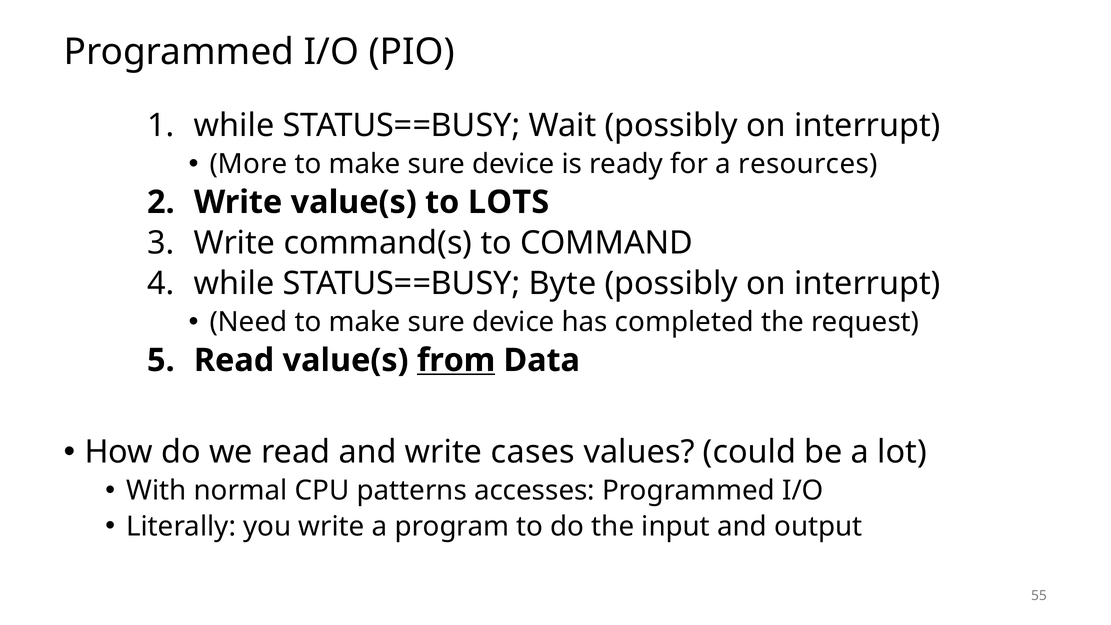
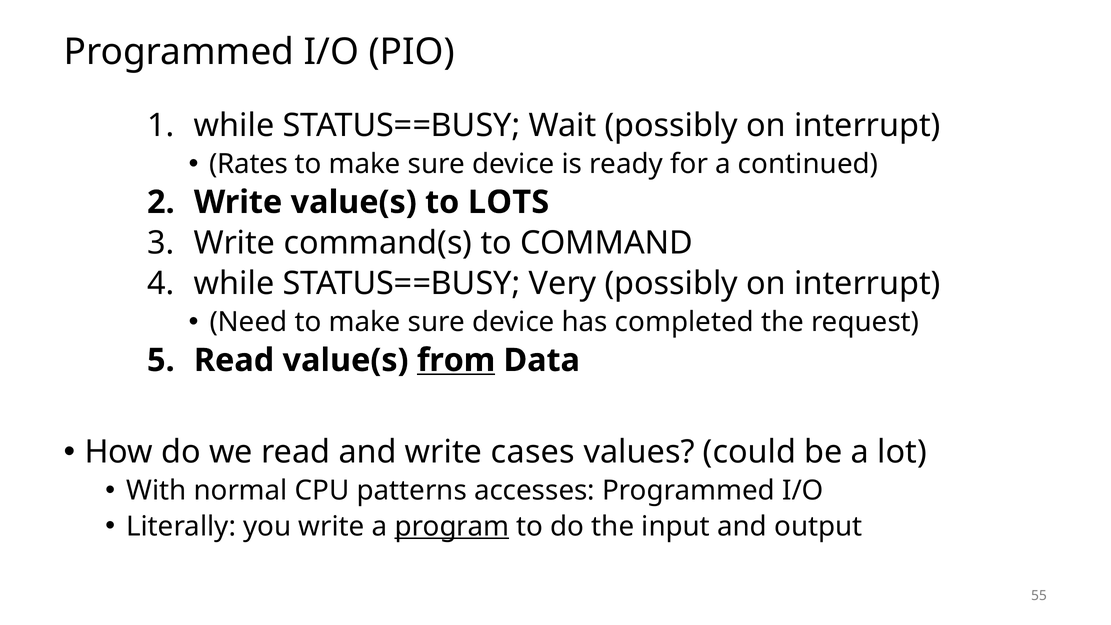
More: More -> Rates (249, 164)
resources: resources -> continued (808, 164)
Byte: Byte -> Very (563, 284)
program underline: none -> present (452, 526)
